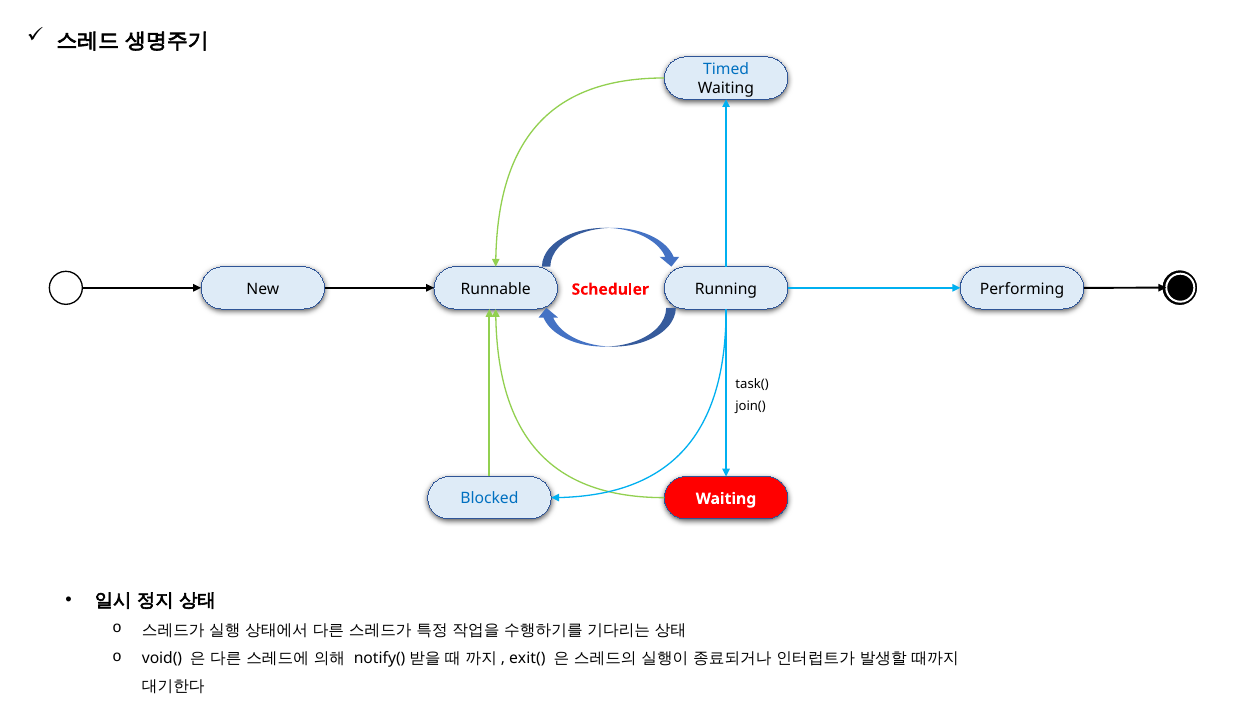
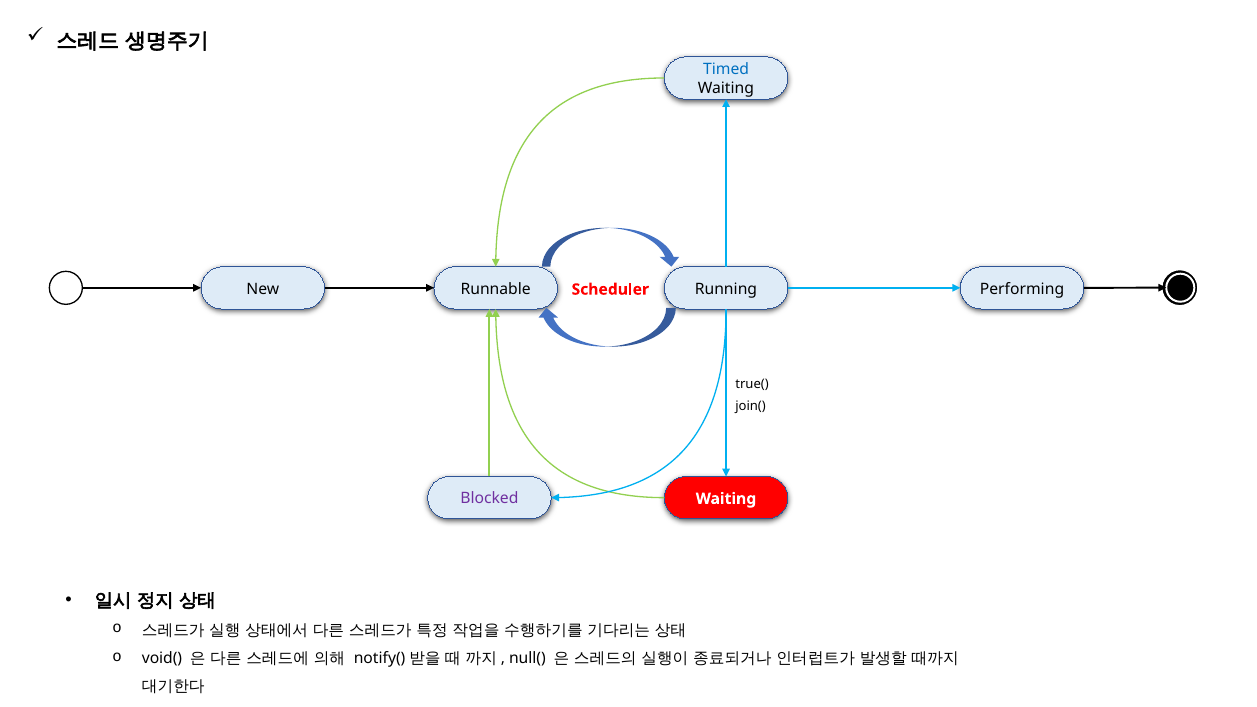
task(: task( -> true( (752, 384)
Blocked colour: blue -> purple (489, 499)
exit(: exit( -> null( (527, 658)
